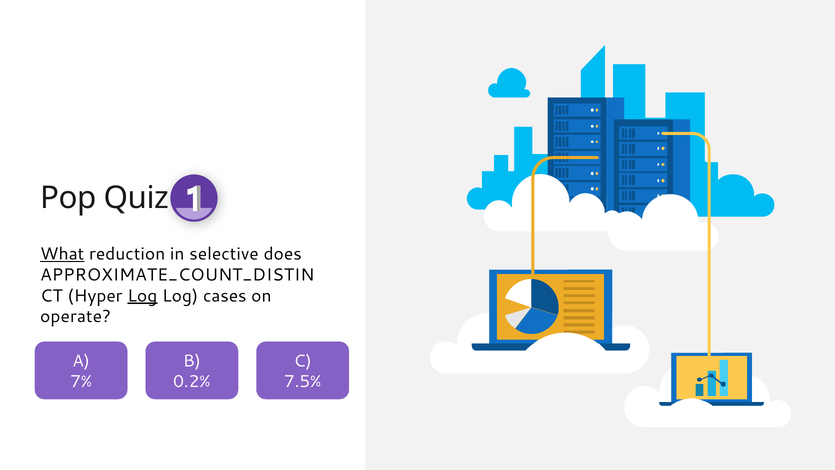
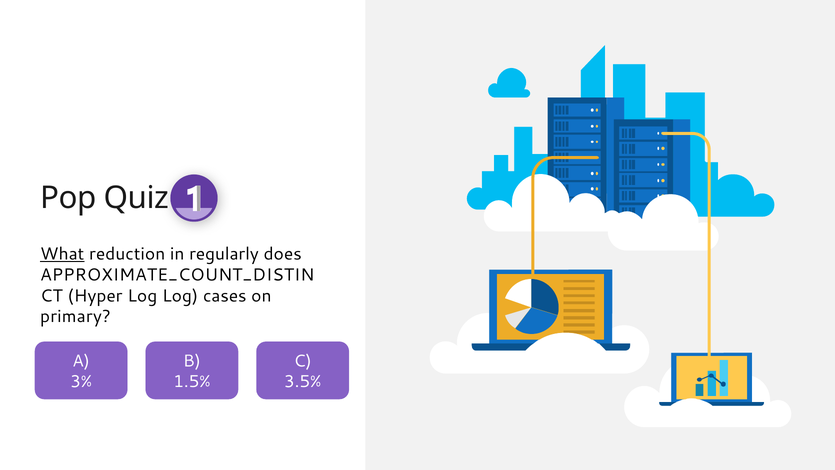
selective: selective -> regularly (224, 254)
Log underline: present -> none (142, 296)
operate: operate -> primary (76, 316)
7%: 7% -> 3% (81, 382)
0.2%: 0.2% -> 1.5% (192, 382)
7.5%: 7.5% -> 3.5% (303, 382)
